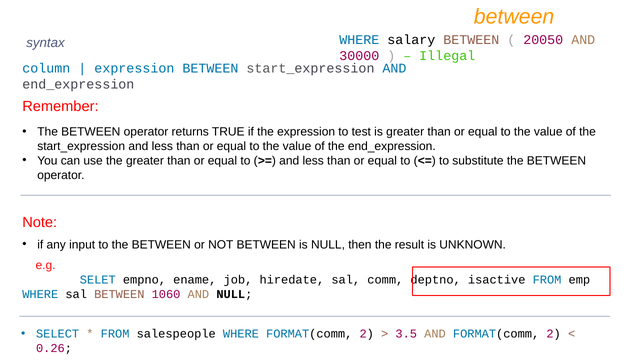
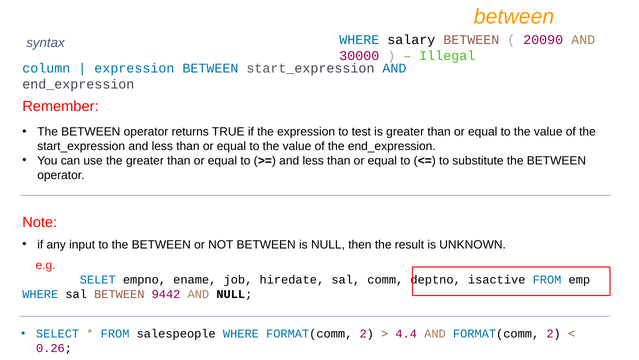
20050: 20050 -> 20090 (543, 40)
1060: 1060 -> 9442 (166, 294)
3.5: 3.5 -> 4.4 (406, 333)
